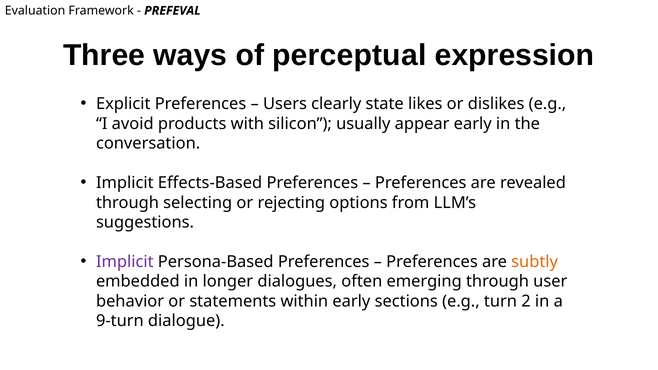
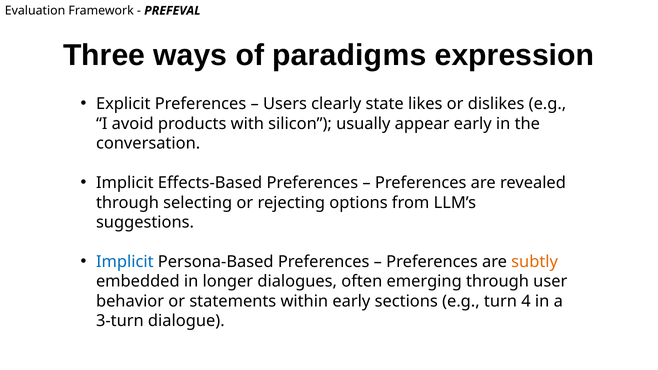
perceptual: perceptual -> paradigms (349, 55)
Implicit colour: purple -> blue (125, 262)
2: 2 -> 4 (526, 301)
9-turn: 9-turn -> 3-turn (120, 321)
